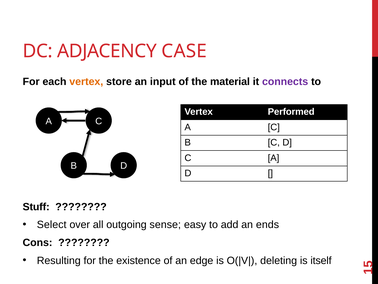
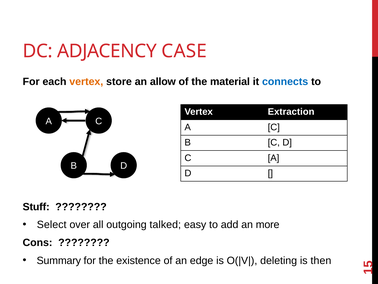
input: input -> allow (163, 81)
connects colour: purple -> blue (285, 81)
Performed: Performed -> Extraction (291, 112)
sense: sense -> talked (165, 224)
ends: ends -> more (268, 224)
Resulting: Resulting -> Summary (59, 260)
itself: itself -> then (321, 260)
